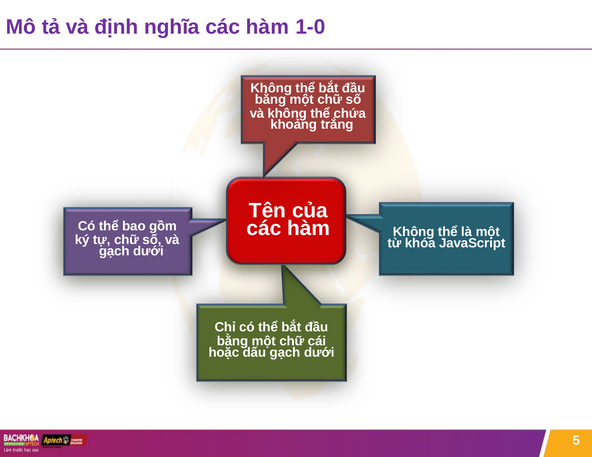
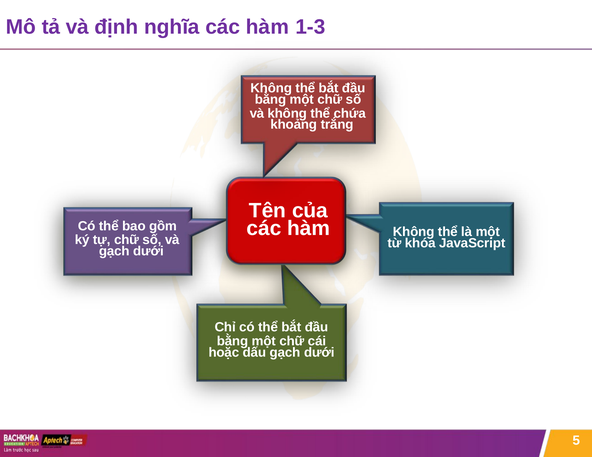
1-0: 1-0 -> 1-3 (310, 27)
